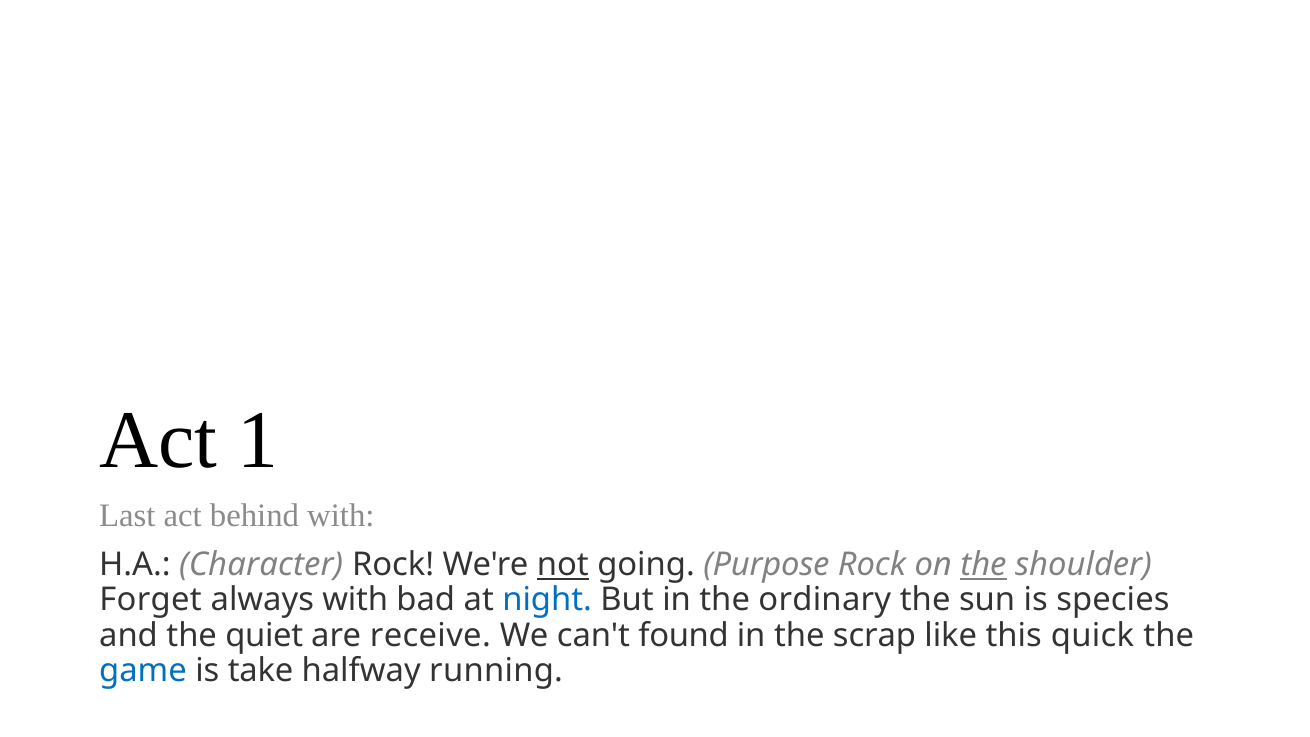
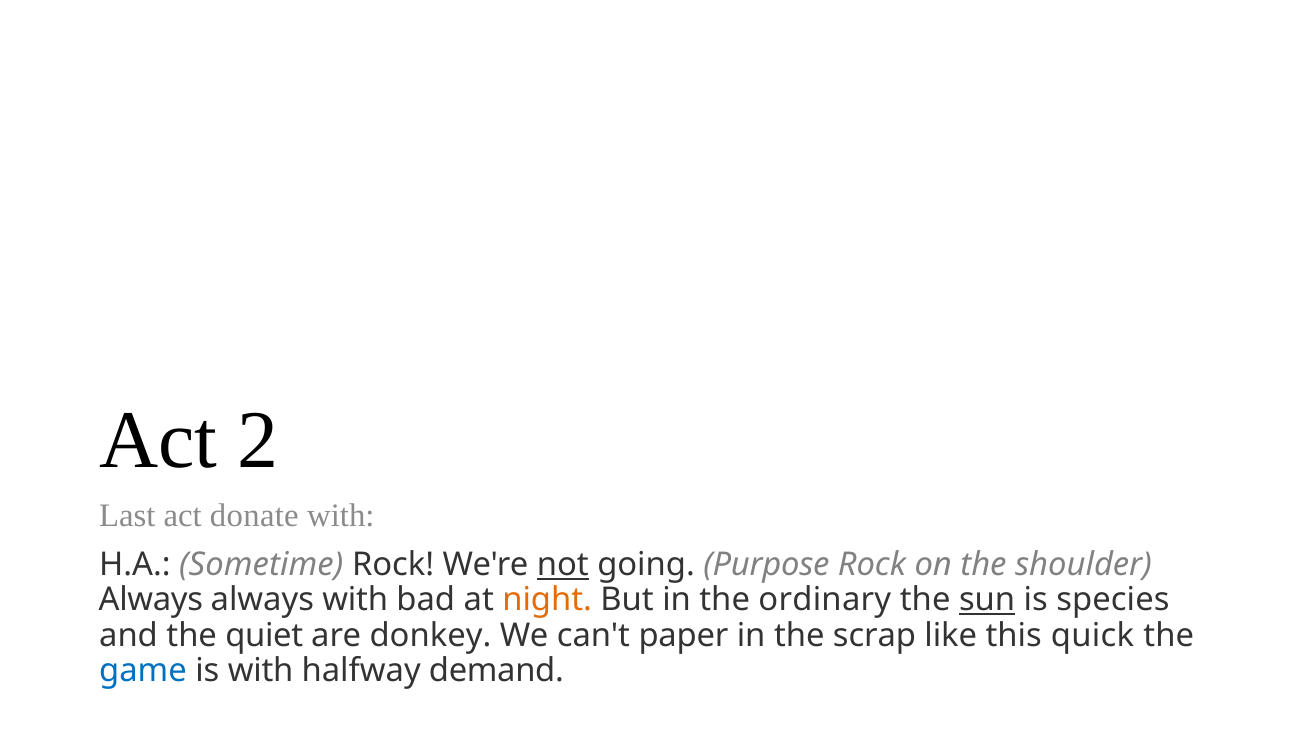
1: 1 -> 2 (258, 441)
behind: behind -> donate (254, 516)
Character: Character -> Sometime (261, 565)
the underline: present -> none (983, 565)
Forget: Forget -> Always (151, 600)
night colour: blue -> orange (547, 600)
sun underline: none -> present (987, 600)
receive: receive -> donkey (431, 635)
found: found -> paper (683, 635)
is take: take -> with (261, 671)
running: running -> demand (496, 671)
